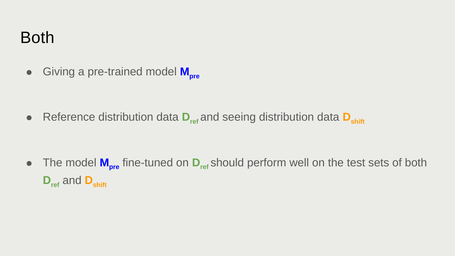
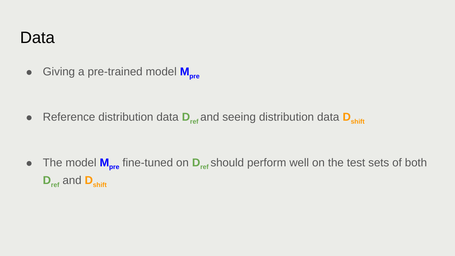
Both: Both -> Data (37, 38)
